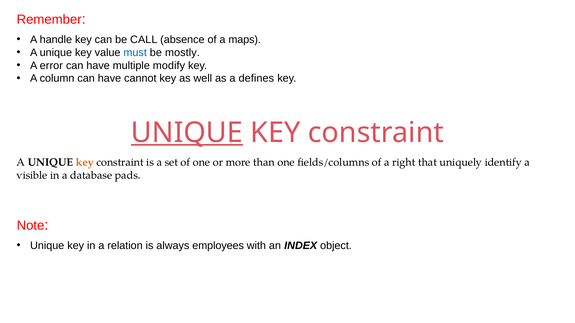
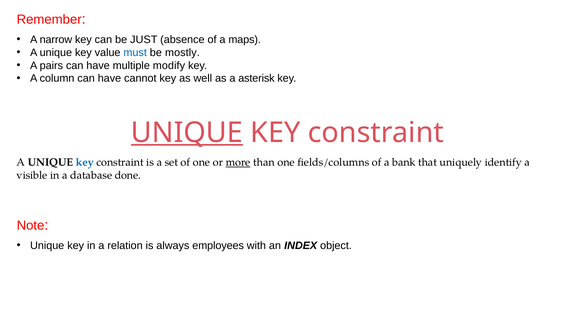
handle: handle -> narrow (56, 40)
CALL: CALL -> JUST (144, 40)
error: error -> pairs (51, 66)
defines: defines -> asterisk (256, 79)
key colour: orange -> blue (85, 163)
more underline: none -> present (238, 163)
right: right -> bank (404, 163)
pads: pads -> done (128, 175)
